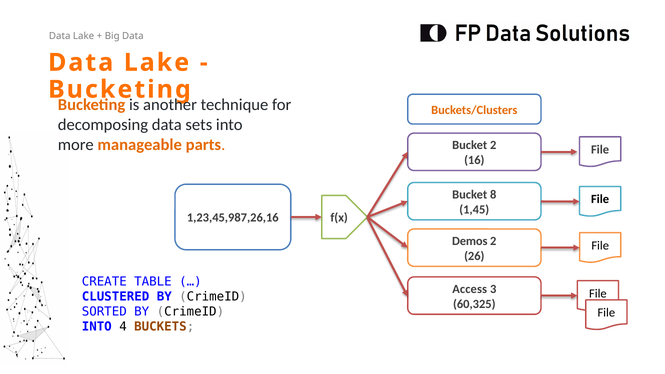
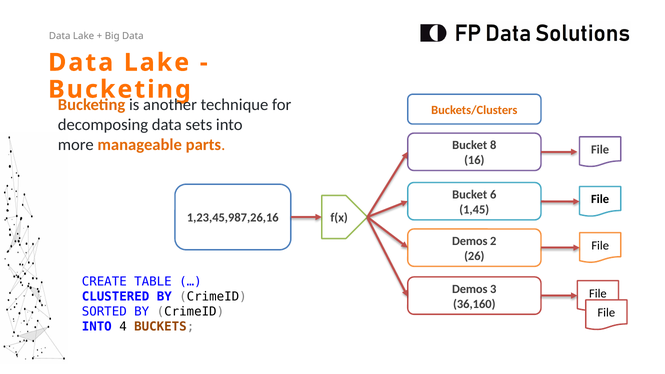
Bucket 2: 2 -> 8 (493, 145)
8: 8 -> 6 (493, 195)
Access: Access -> Demos (470, 289)
60,325: 60,325 -> 36,160 (474, 304)
